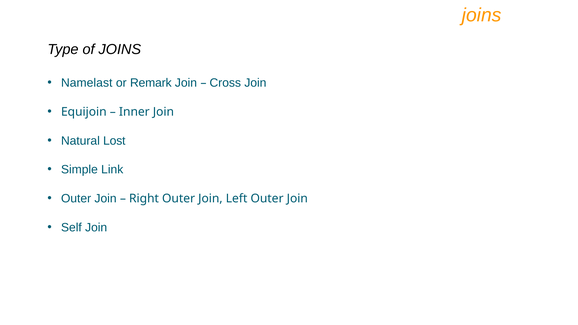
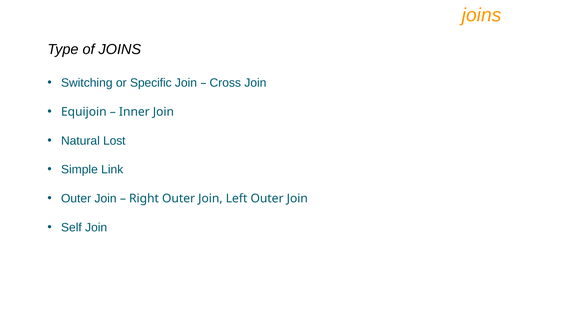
Namelast: Namelast -> Switching (87, 83)
Remark: Remark -> Specific (151, 83)
